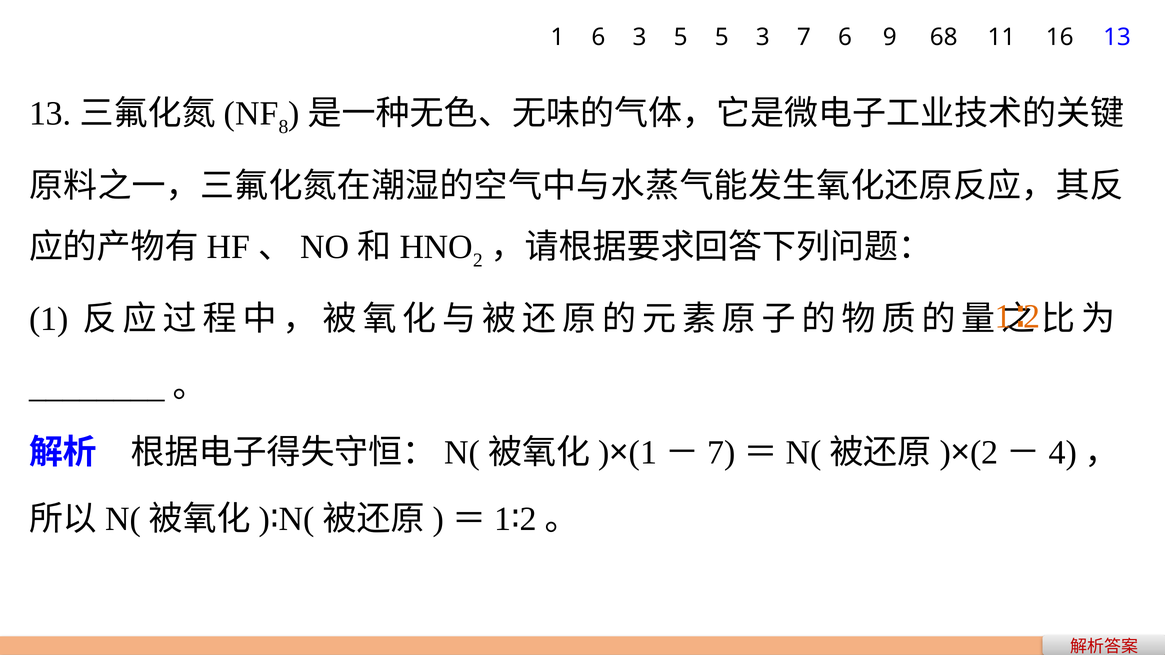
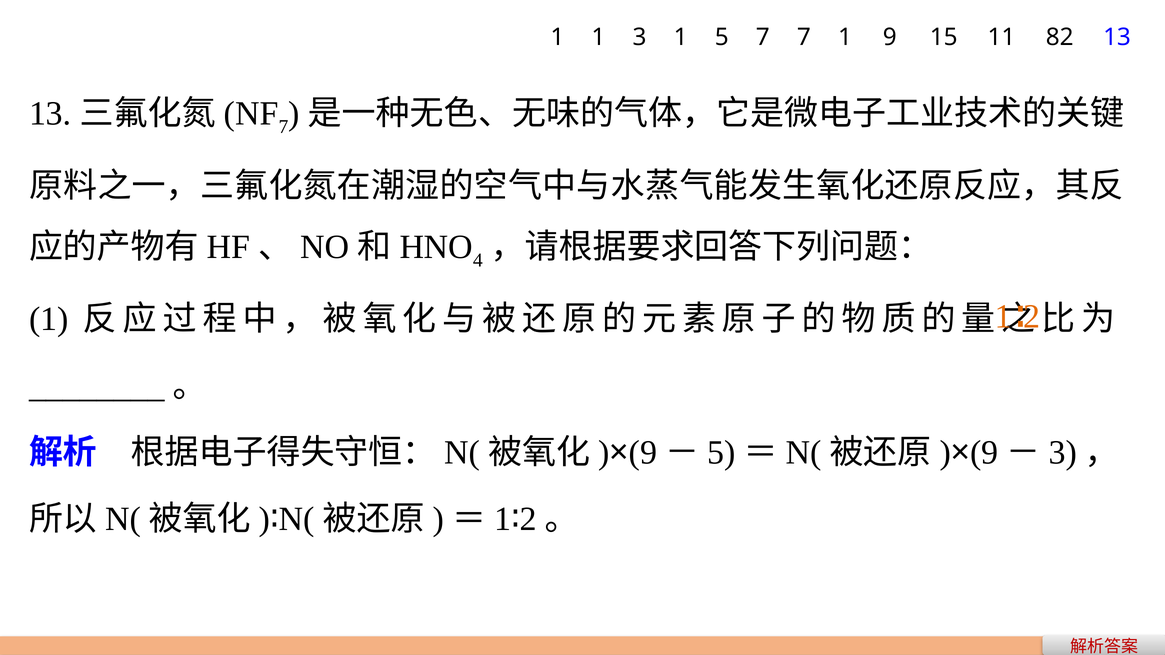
1 6: 6 -> 1 (598, 37)
3 5: 5 -> 1 (681, 37)
5 3: 3 -> 7 (763, 37)
7 6: 6 -> 1 (845, 37)
68: 68 -> 15 (944, 37)
16: 16 -> 82 (1060, 37)
8: 8 -> 7 (284, 127)
2: 2 -> 4 (478, 260)
1: 1 -> 9 (643, 453)
7: 7 -> 5 (721, 453)
2: 2 -> 9 (984, 453)
4: 4 -> 3 (1063, 453)
